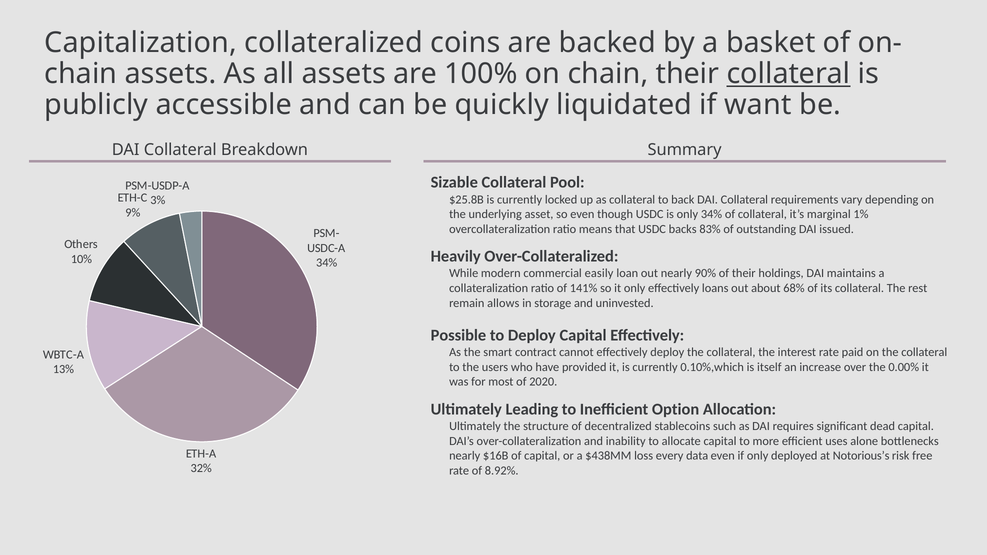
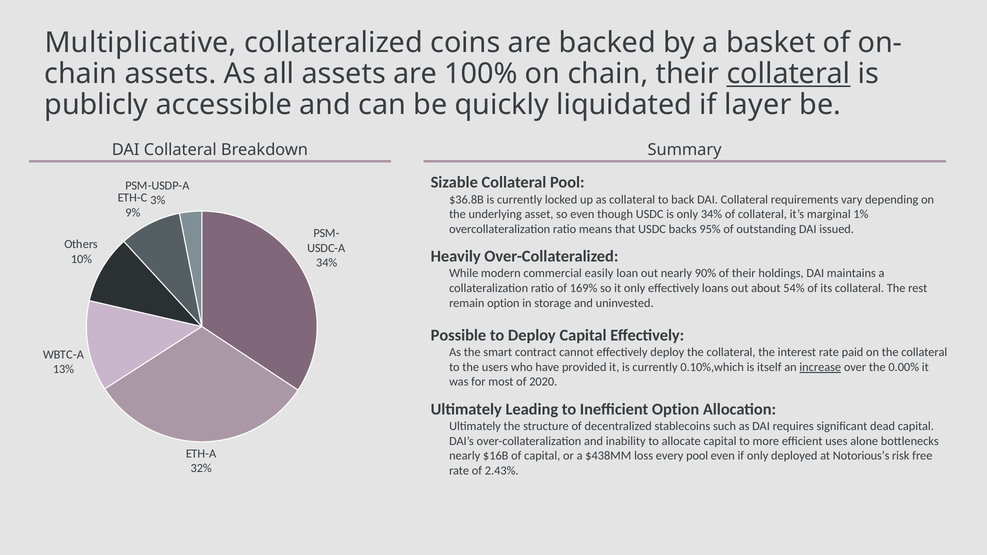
Capitalization: Capitalization -> Multiplicative (141, 43)
want: want -> layer (758, 105)
$25.8B: $25.8B -> $36.8B (466, 199)
83%: 83% -> 95% (710, 229)
141%: 141% -> 169% (584, 288)
68%: 68% -> 54% (794, 288)
remain allows: allows -> option (503, 303)
increase underline: none -> present (820, 367)
every data: data -> pool (697, 456)
8.92%: 8.92% -> 2.43% (502, 471)
